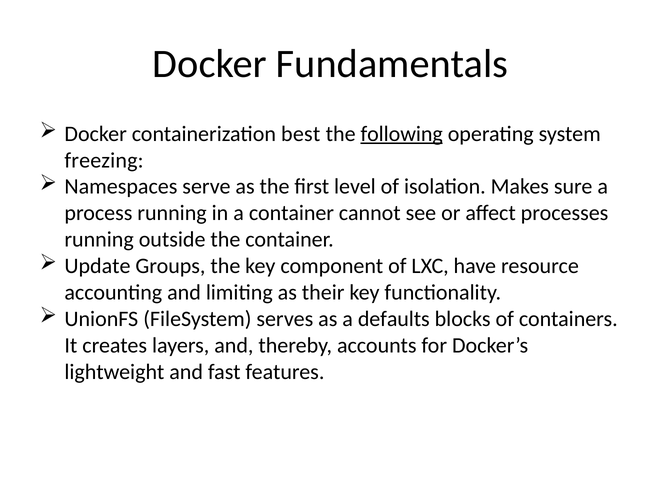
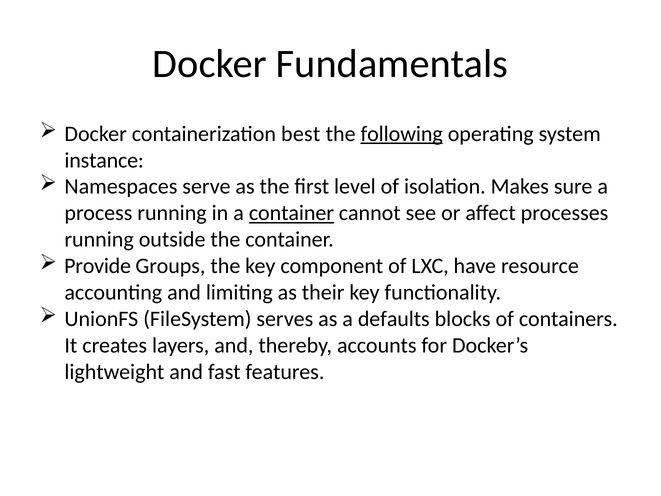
freezing: freezing -> instance (104, 160)
container underline: none -> present (291, 213)
Update: Update -> Provide (98, 266)
